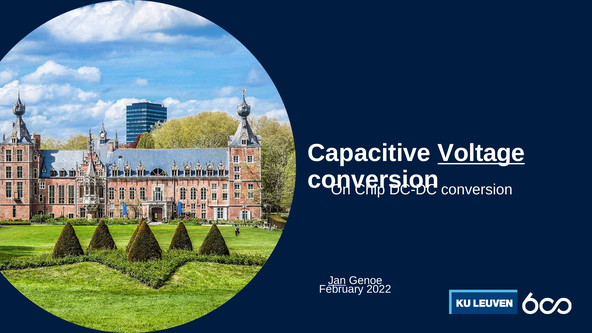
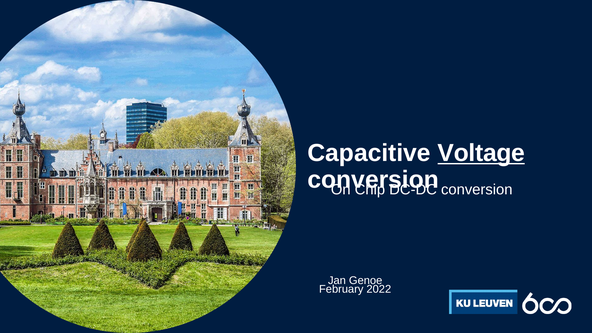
Jan underline: present -> none (337, 280)
